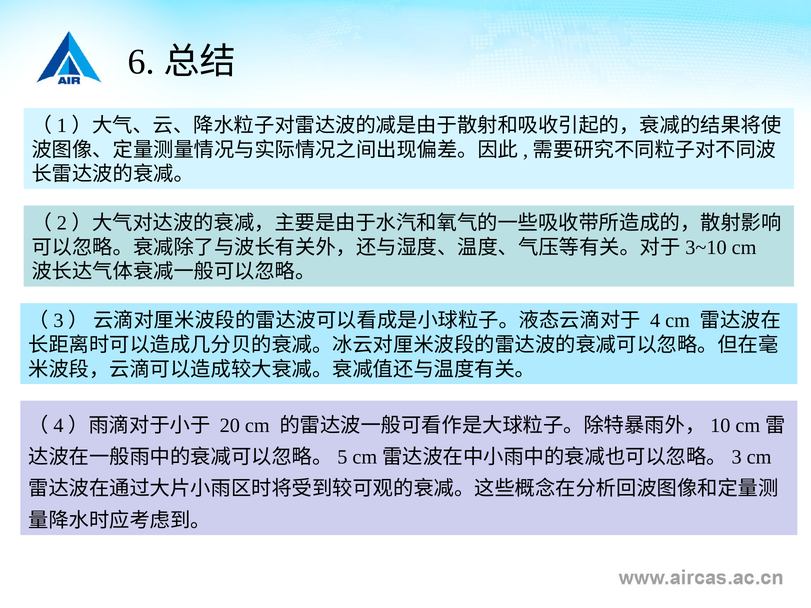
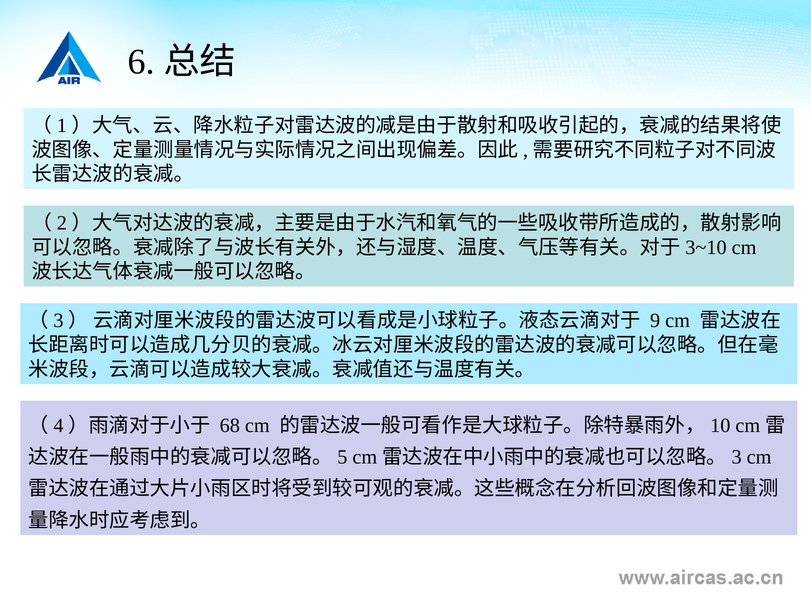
4: 4 -> 9 (655, 321)
20: 20 -> 68 (230, 426)
